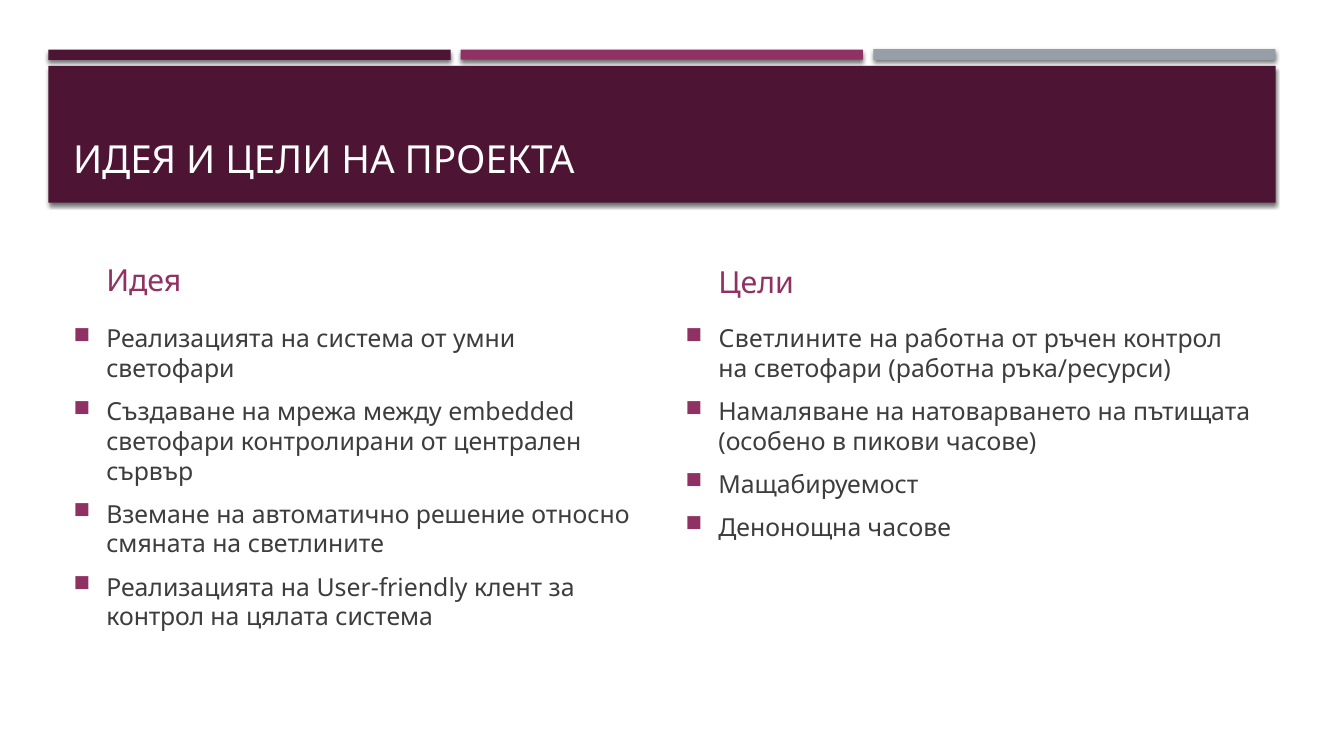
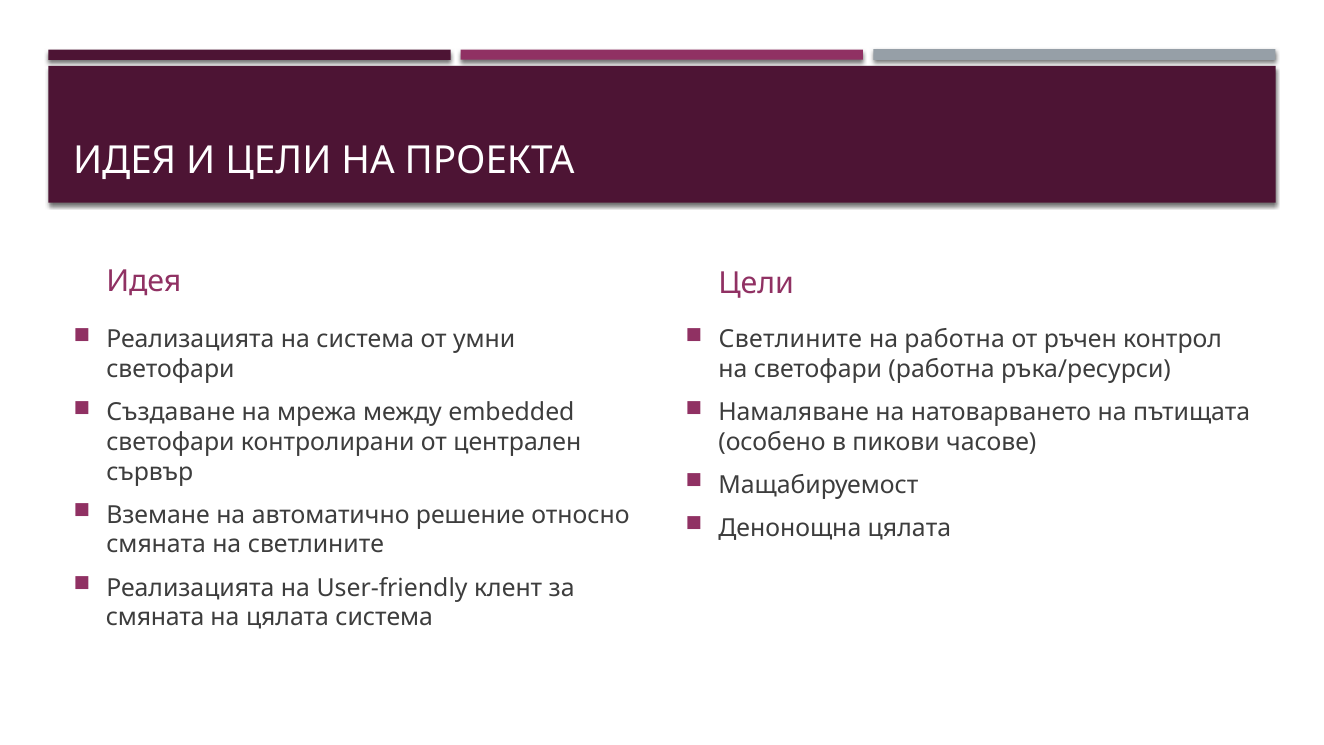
Денонощна часове: часове -> цялата (909, 528)
контрол: контрол -> смяната (155, 617)
